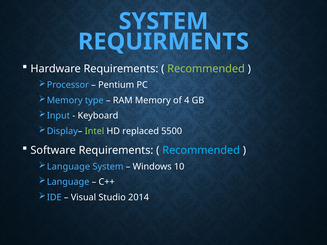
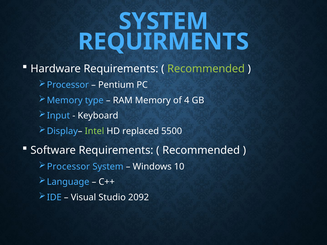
Recommended colour: light blue -> white (201, 150)
Language: Language -> Processor (68, 167)
2014: 2014 -> 2092 (139, 197)
